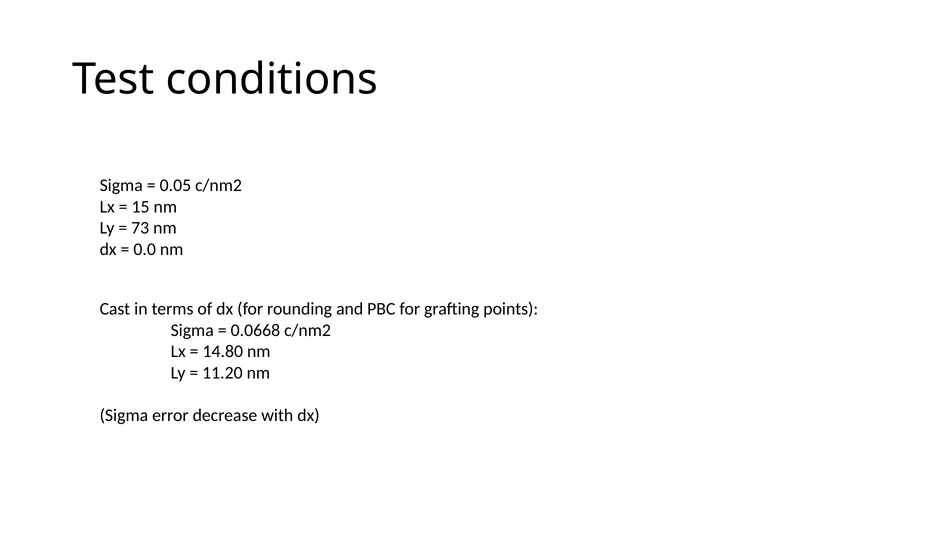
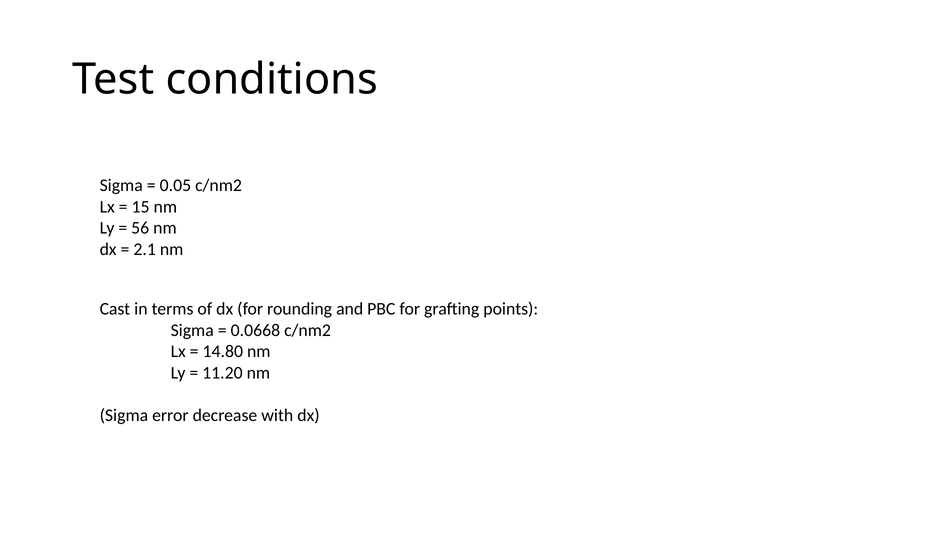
73: 73 -> 56 (140, 228)
0.0: 0.0 -> 2.1 (145, 249)
